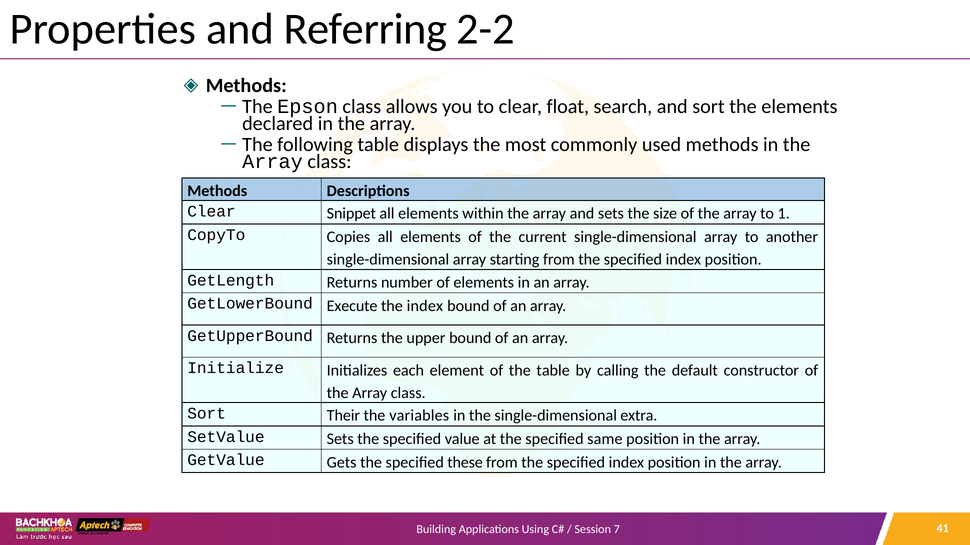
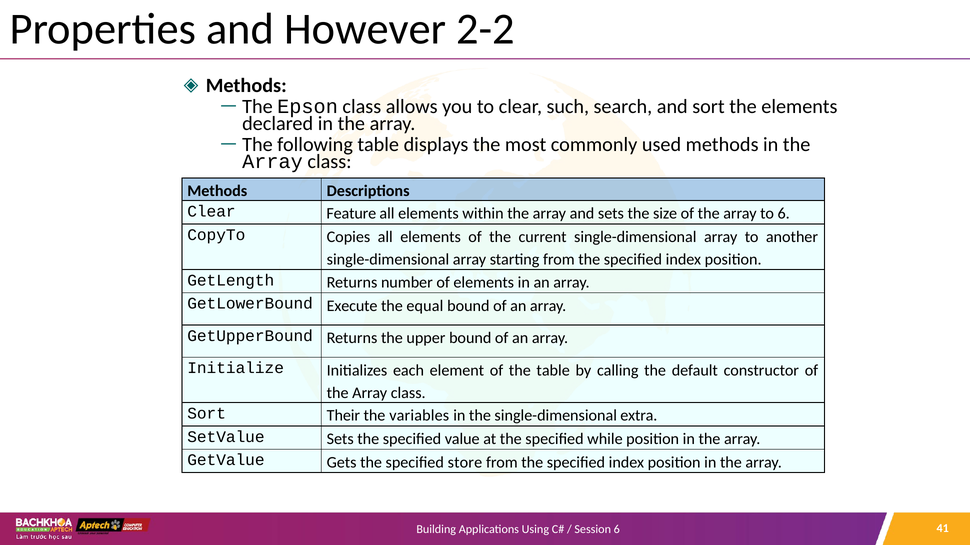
Referring: Referring -> However (365, 29)
float: float -> such (568, 107)
Snippet: Snippet -> Feature (351, 214)
to 1: 1 -> 6 (784, 214)
the index: index -> equal (425, 306)
same: same -> while (605, 439)
these: these -> store (465, 463)
Session 7: 7 -> 6 (617, 530)
